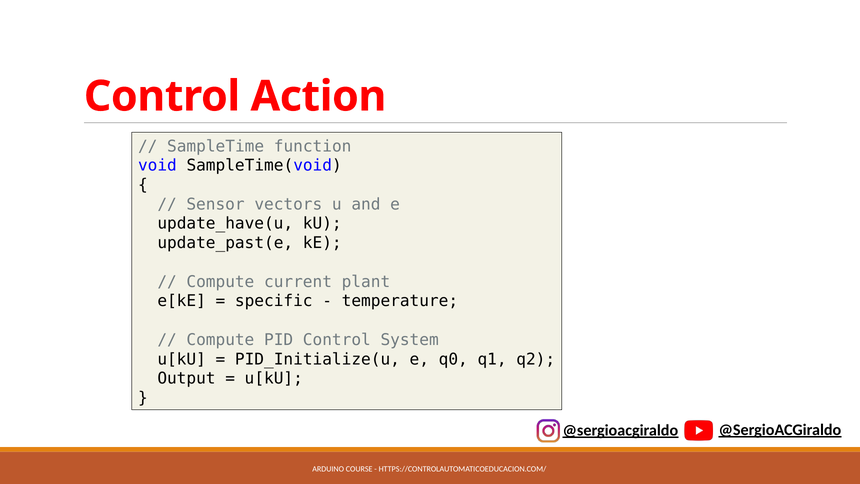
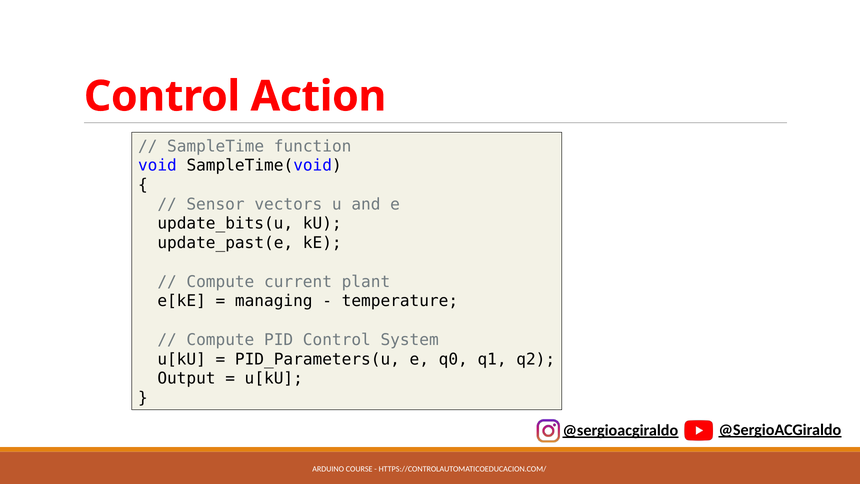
update_have(u: update_have(u -> update_bits(u (225, 224)
specific: specific -> managing (274, 301)
PID_Initialize(u: PID_Initialize(u -> PID_Parameters(u (317, 359)
